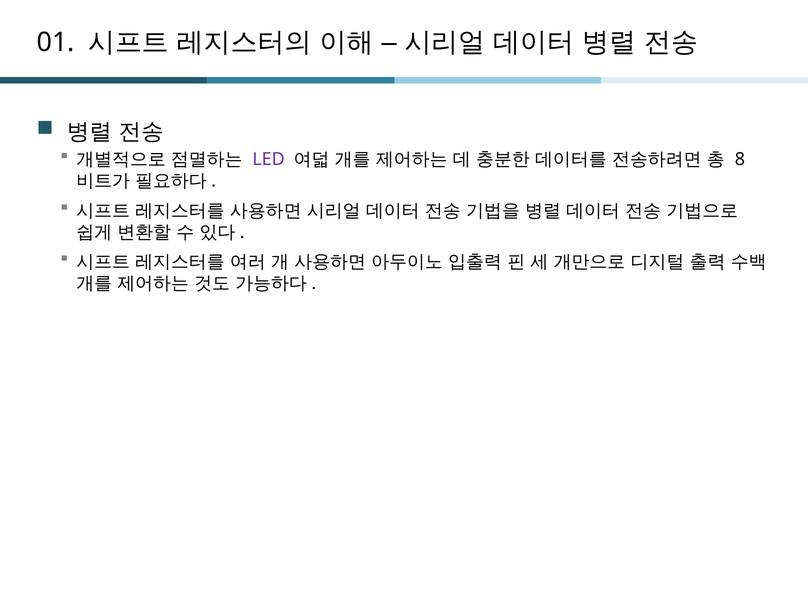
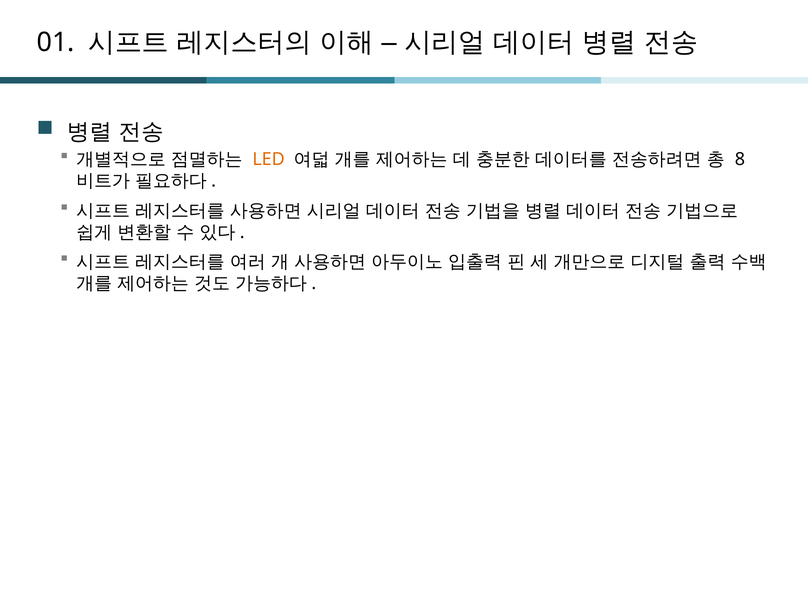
LED colour: purple -> orange (269, 159)
